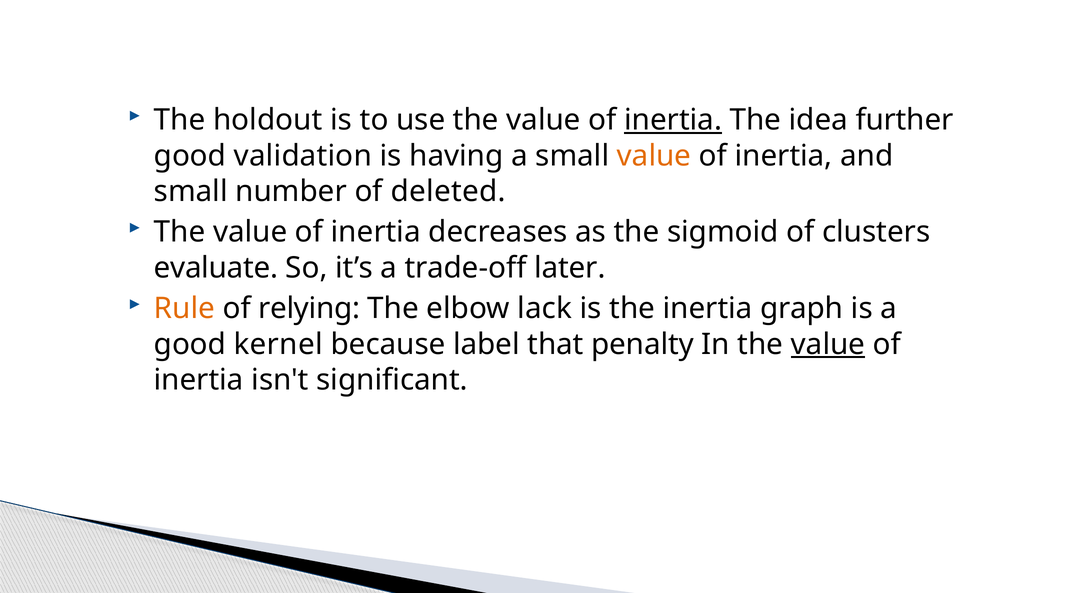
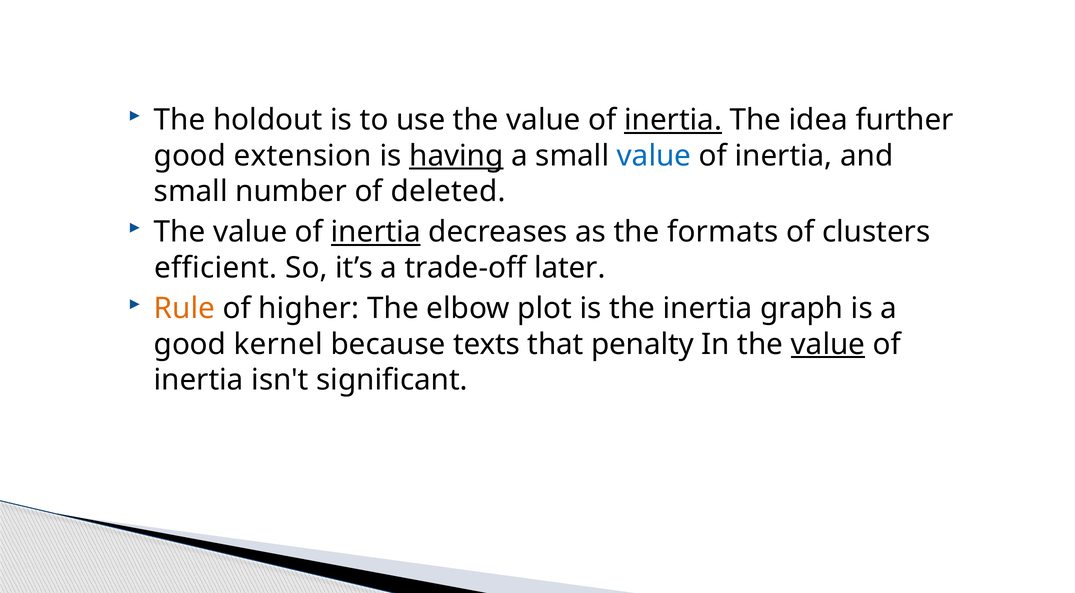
validation: validation -> extension (303, 156)
having underline: none -> present (456, 156)
value colour: orange -> blue (654, 156)
inertia underline: none -> present (376, 232)
sigmoid: sigmoid -> formats (723, 232)
evaluate: evaluate -> efficient (216, 268)
relying: relying -> higher (309, 308)
lack: lack -> plot (545, 308)
label: label -> texts (487, 344)
